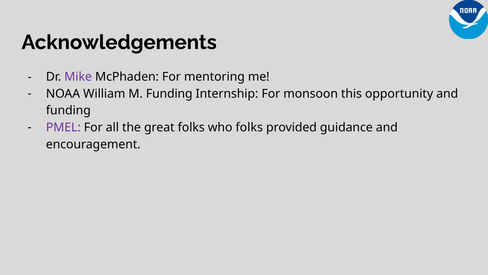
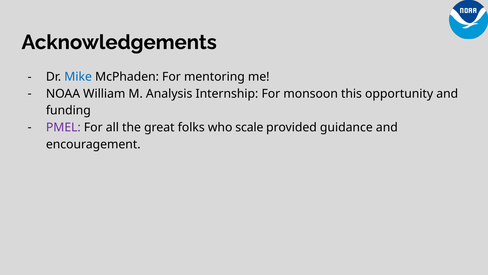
Mike colour: purple -> blue (78, 77)
M Funding: Funding -> Analysis (169, 94)
who folks: folks -> scale (249, 127)
